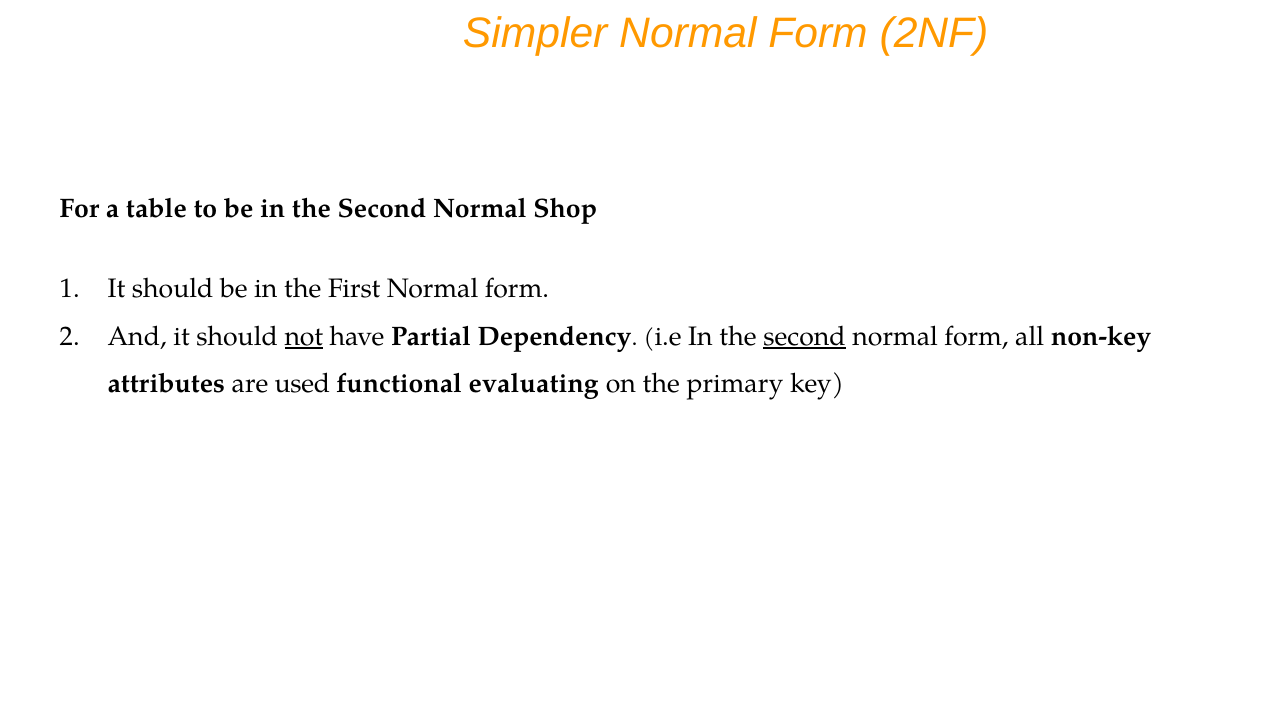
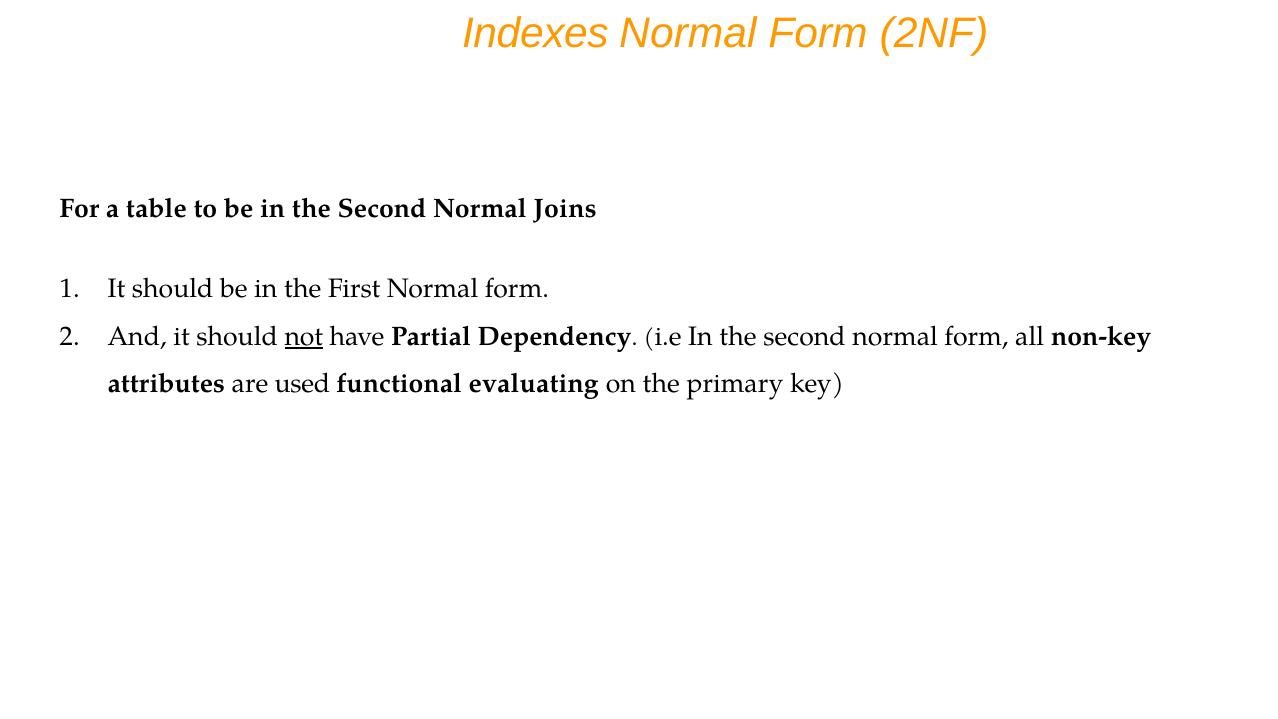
Simpler: Simpler -> Indexes (535, 33)
Shop: Shop -> Joins (565, 208)
second underline: present -> none (805, 336)
